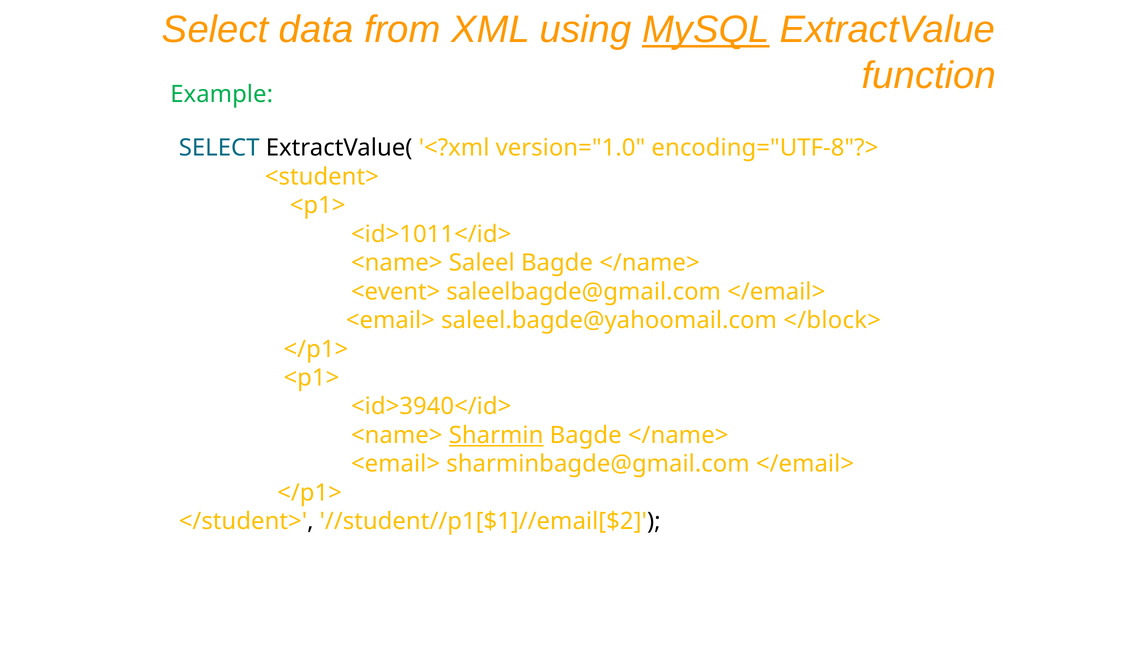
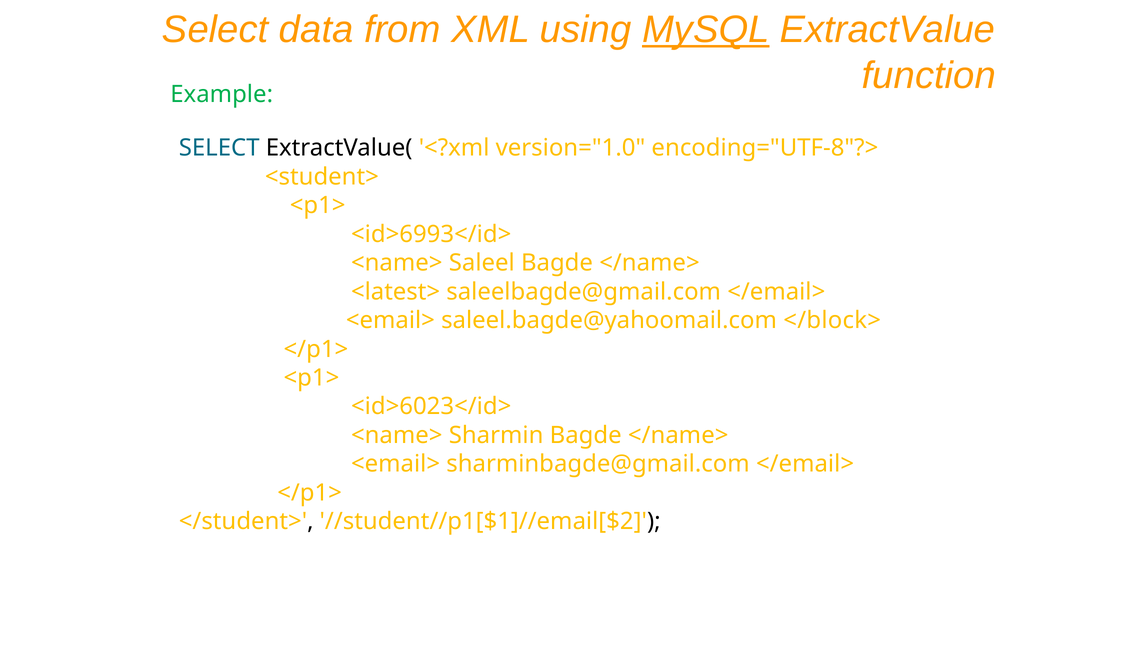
<id>1011</id>: <id>1011</id> -> <id>6993</id> (431, 234)
<event>: <event> -> <latest> (396, 292)
<id>3940</id>: <id>3940</id> -> <id>6023</id> (431, 406)
Sharmin underline: present -> none (496, 435)
